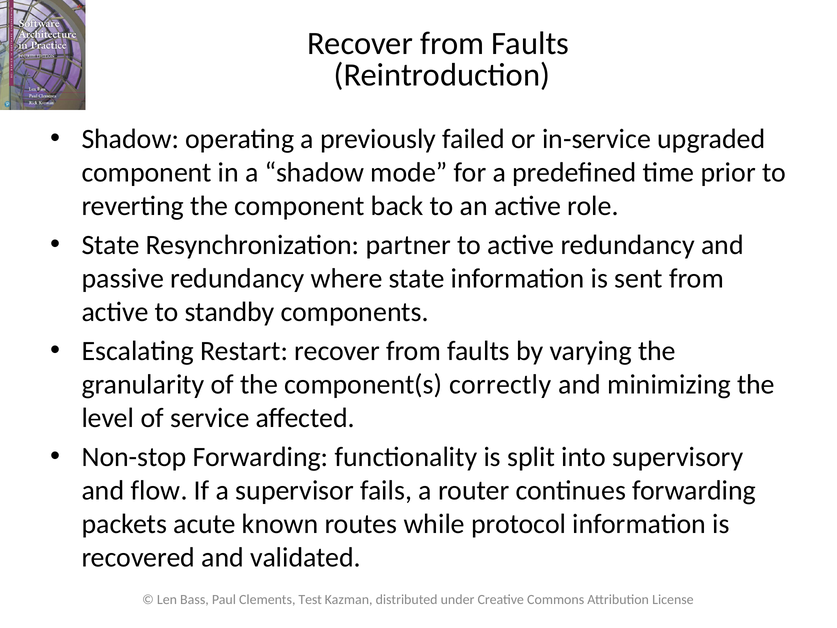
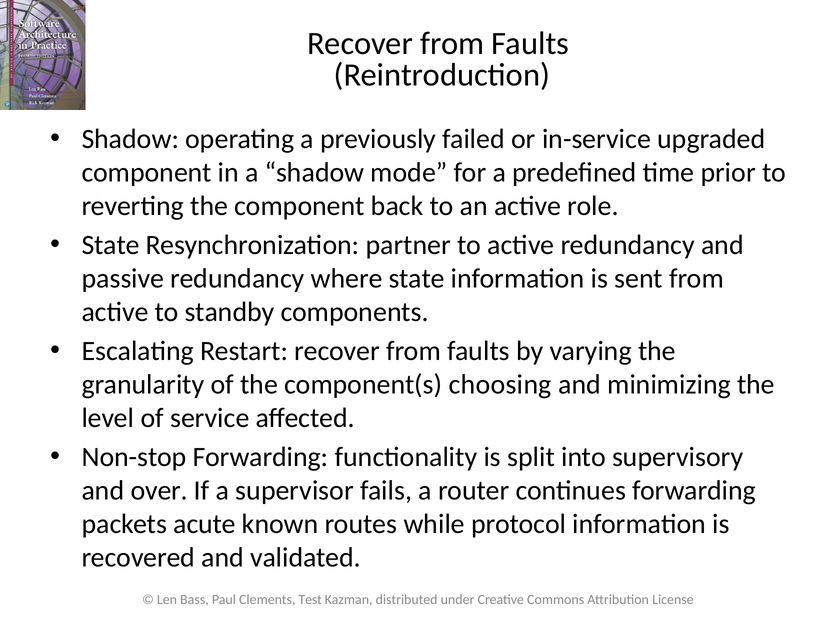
correctly: correctly -> choosing (500, 385)
flow: flow -> over (159, 491)
